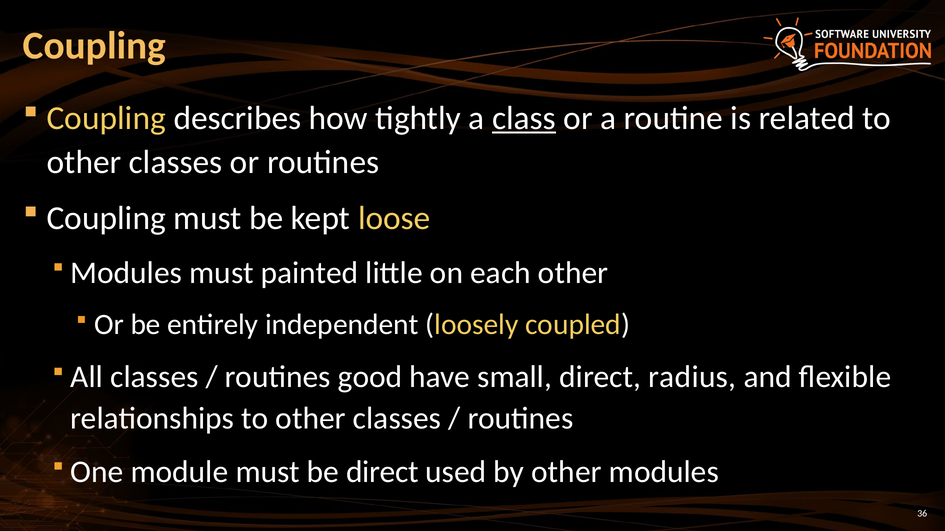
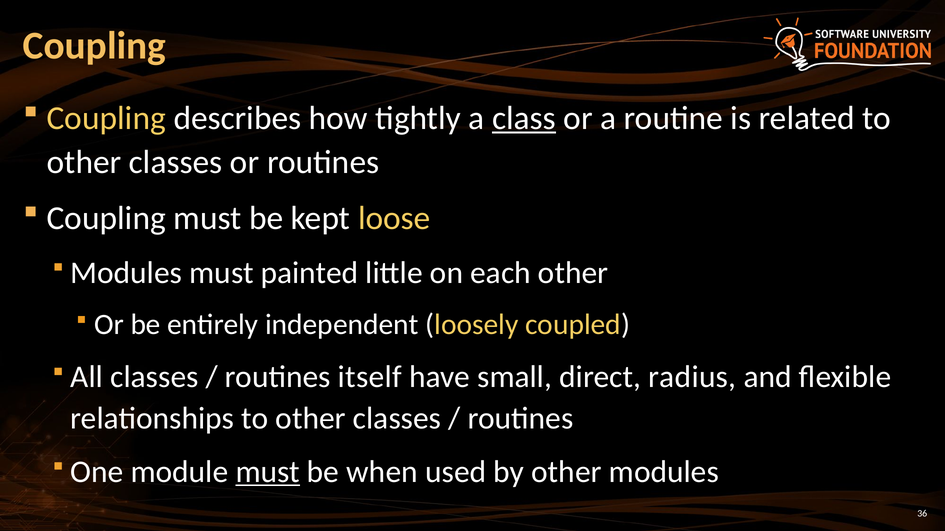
good: good -> itself (370, 377)
must underline: none -> present (268, 472)
be direct: direct -> when (382, 472)
